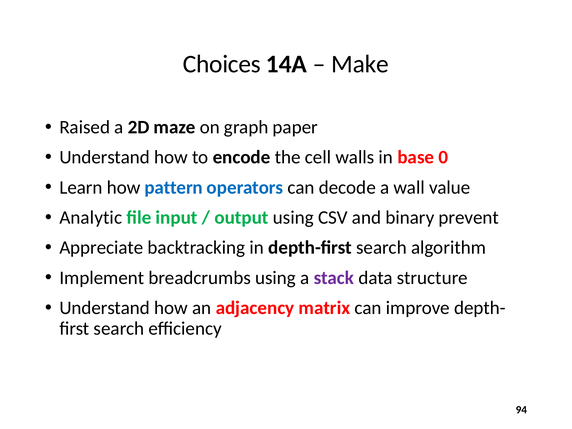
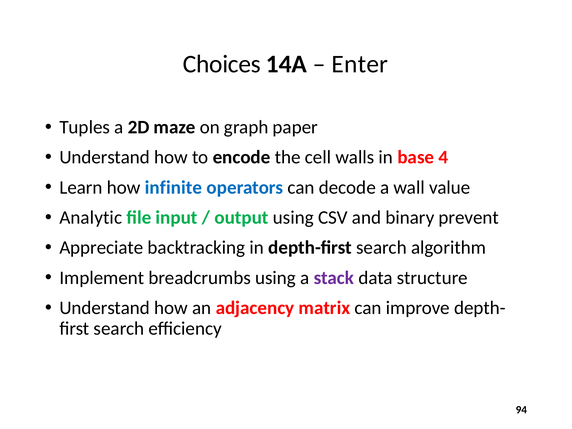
Make: Make -> Enter (360, 64)
Raised: Raised -> Tuples (85, 127)
0: 0 -> 4 (443, 157)
pattern: pattern -> infinite (174, 187)
